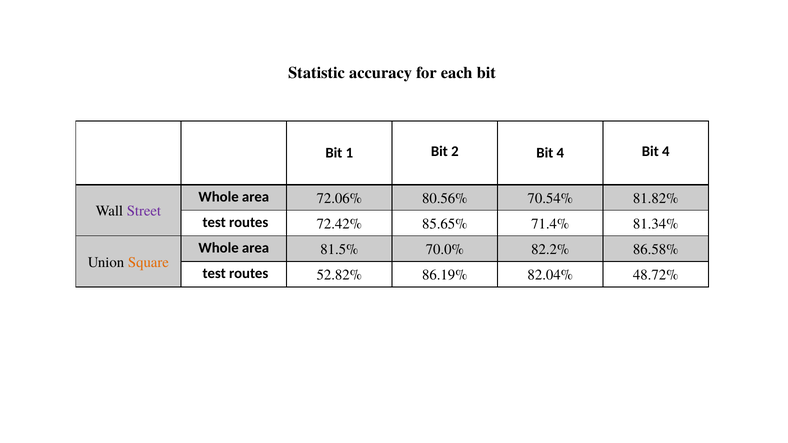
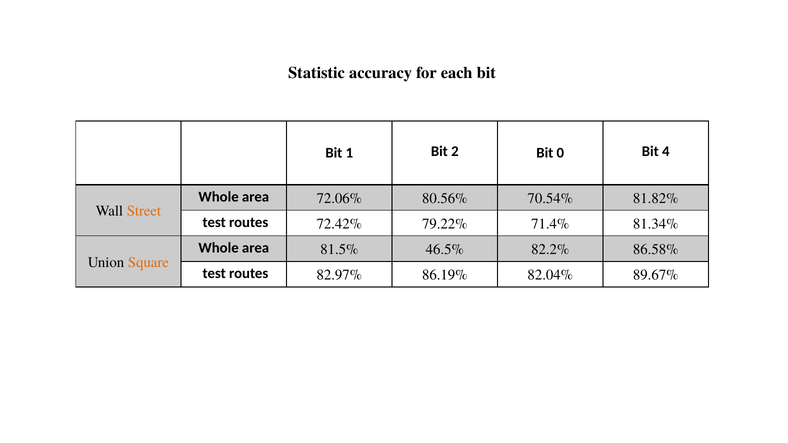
2 Bit 4: 4 -> 0 (560, 153)
Street colour: purple -> orange (144, 211)
85.65%: 85.65% -> 79.22% (445, 224)
70.0%: 70.0% -> 46.5% (445, 250)
52.82%: 52.82% -> 82.97% (339, 275)
48.72%: 48.72% -> 89.67% (656, 275)
